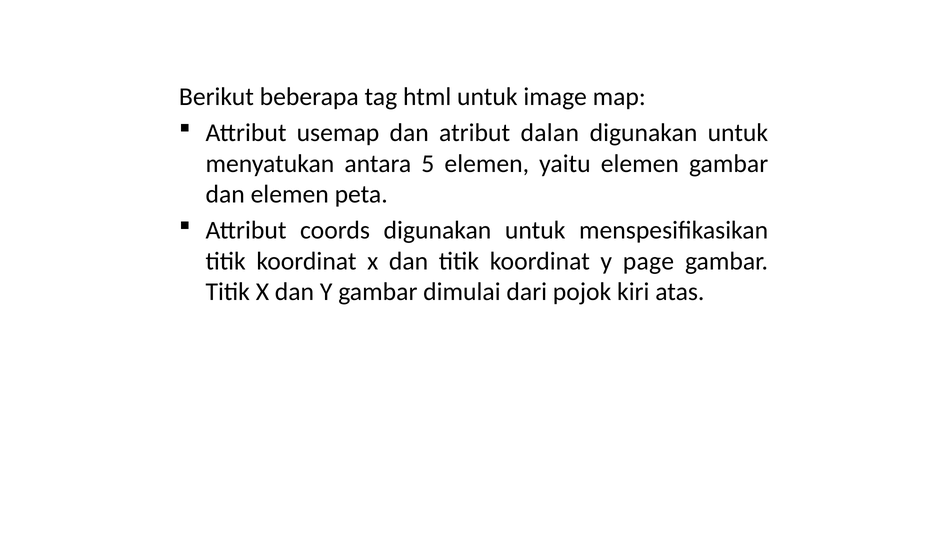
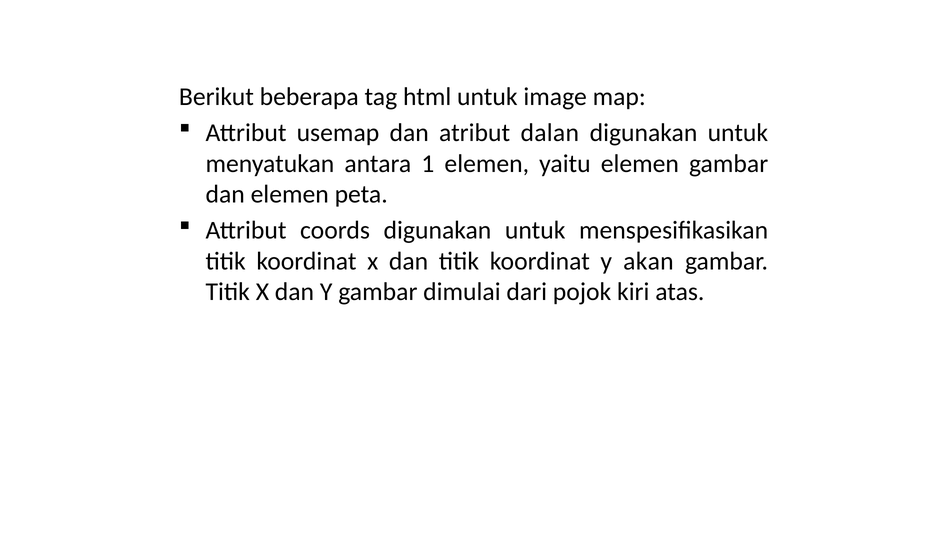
5: 5 -> 1 (428, 164)
page: page -> akan (648, 261)
